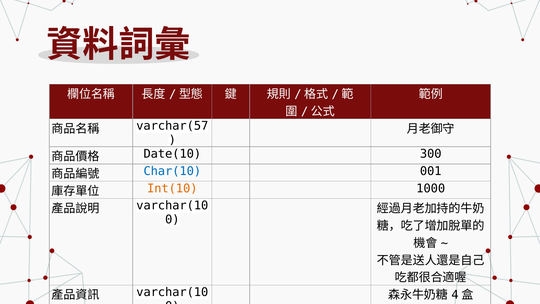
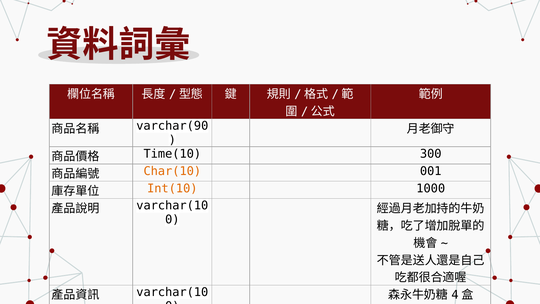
varchar(57: varchar(57 -> varchar(90 (172, 126)
Date(10: Date(10 -> Time(10 (172, 154)
Char(10 colour: blue -> orange (172, 171)
